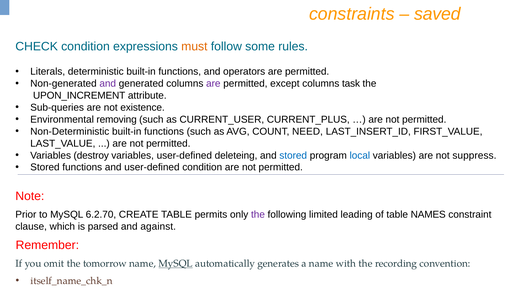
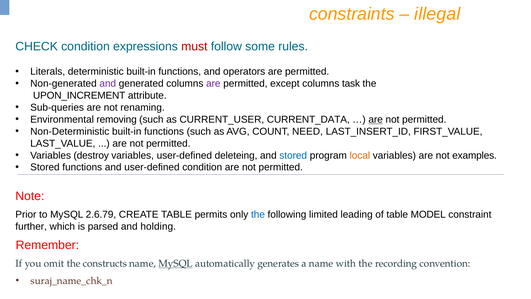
saved: saved -> illegal (437, 14)
must colour: orange -> red (194, 47)
existence: existence -> renaming (143, 107)
CURRENT_PLUS: CURRENT_PLUS -> CURRENT_DATA (308, 119)
are underline: none -> present (376, 119)
local colour: blue -> orange (360, 155)
suppress: suppress -> examples (475, 155)
6.2.70: 6.2.70 -> 2.6.79 (101, 214)
the colour: purple -> blue (258, 214)
NAMES: NAMES -> MODEL (428, 214)
clause: clause -> further (31, 226)
against: against -> holding (158, 226)
tomorrow: tomorrow -> constructs (105, 263)
itself_name_chk_n: itself_name_chk_n -> suraj_name_chk_n (72, 281)
